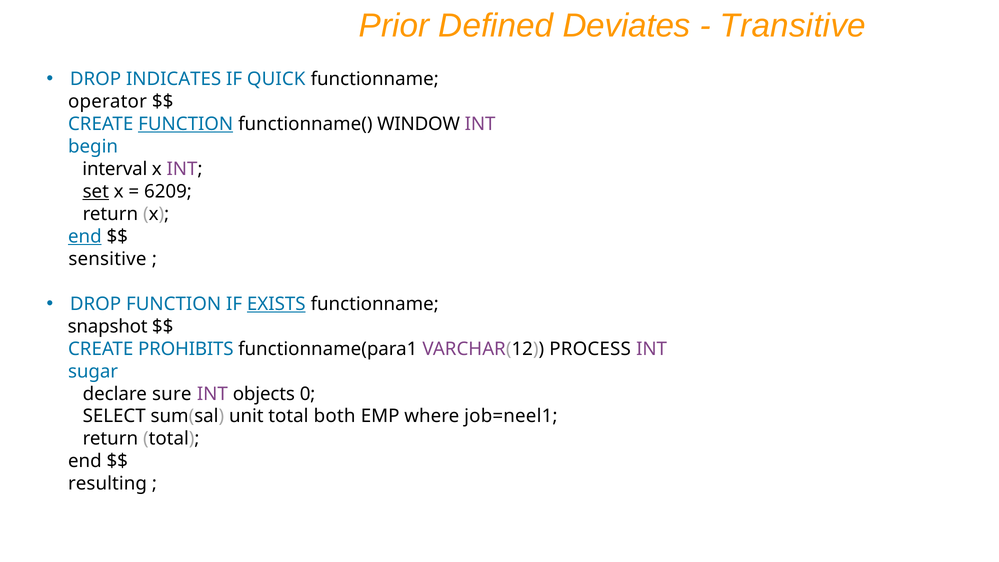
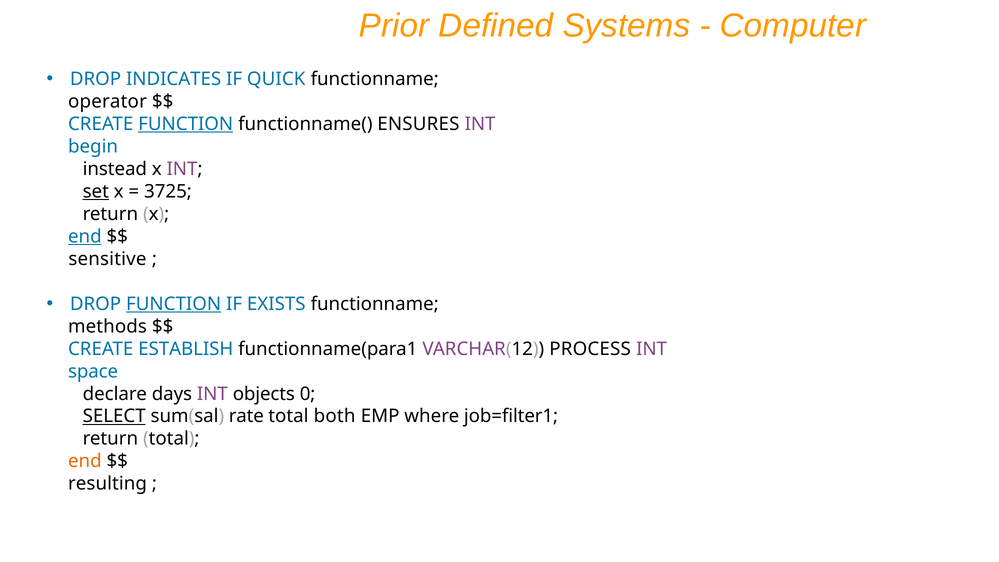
Deviates: Deviates -> Systems (626, 26)
Transitive: Transitive -> Computer (793, 26)
WINDOW: WINDOW -> ENSURES (418, 124)
interval: interval -> instead (115, 169)
6209: 6209 -> 3725 (168, 191)
FUNCTION underline: none -> present (174, 304)
EXISTS underline: present -> none (276, 304)
snapshot: snapshot -> methods (107, 326)
PROHIBITS: PROHIBITS -> ESTABLISH (186, 349)
sugar: sugar -> space (93, 371)
sure: sure -> days (172, 394)
SELECT underline: none -> present (114, 416)
unit: unit -> rate (246, 416)
job=neel1: job=neel1 -> job=filter1 (511, 416)
end colour: black -> orange (85, 461)
